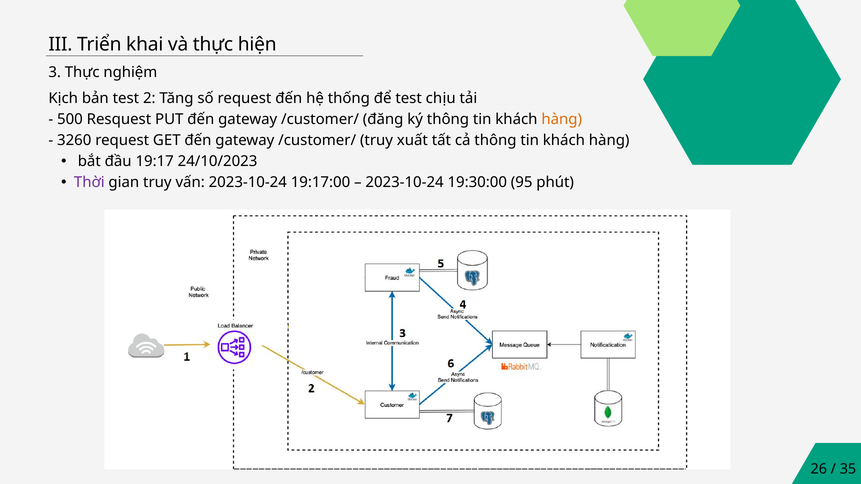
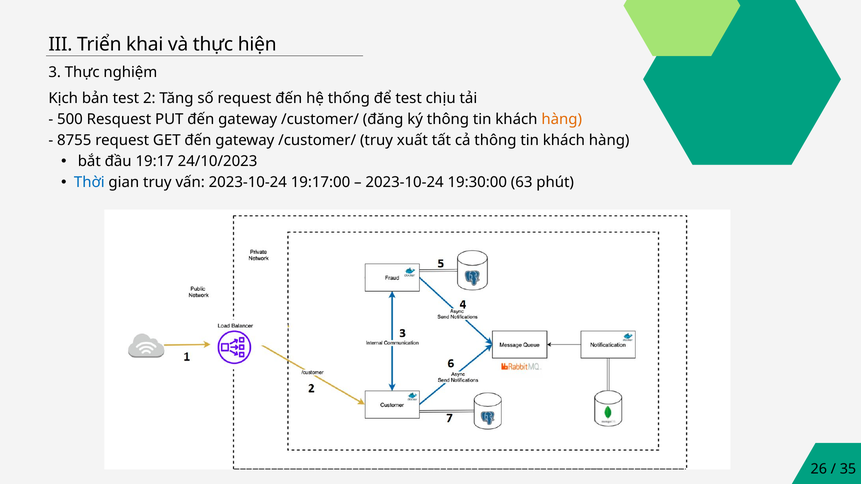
3260: 3260 -> 8755 (74, 141)
Thời colour: purple -> blue (89, 183)
95: 95 -> 63 (522, 183)
